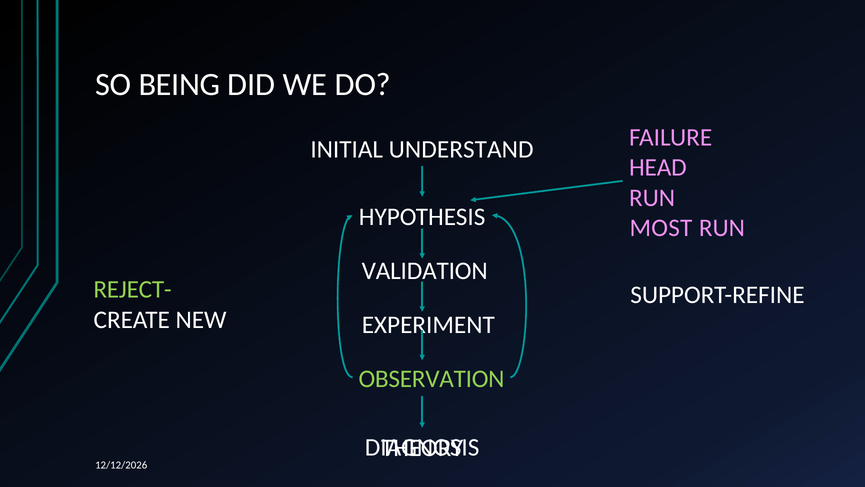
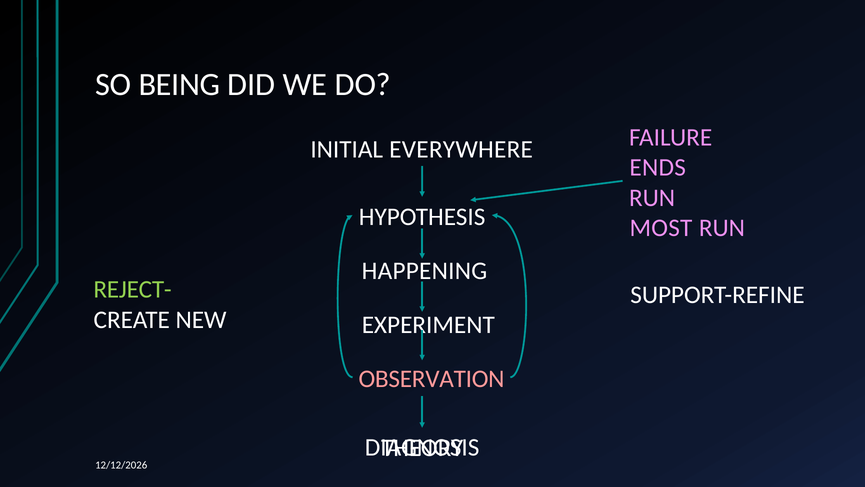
UNDERSTAND: UNDERSTAND -> EVERYWHERE (461, 149)
HEAD: HEAD -> ENDS (658, 167)
VALIDATION: VALIDATION -> HAPPENING (424, 271)
OBSERVATION colour: light green -> pink (432, 379)
